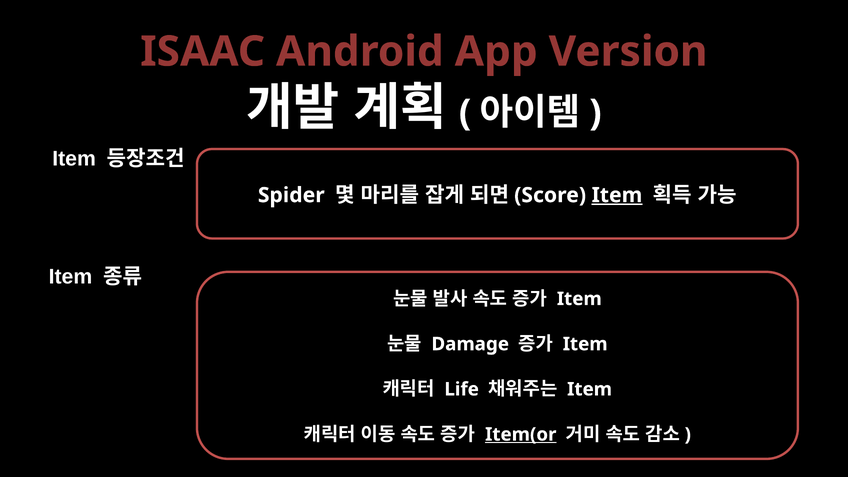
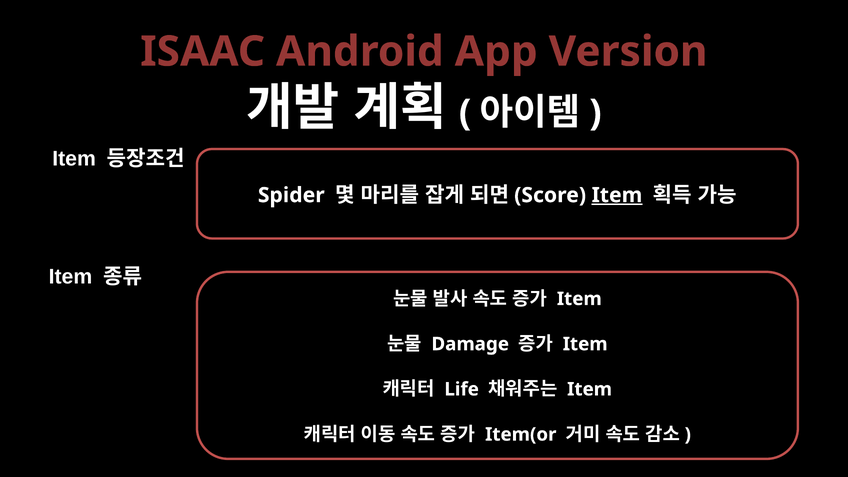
Item(or underline: present -> none (521, 434)
